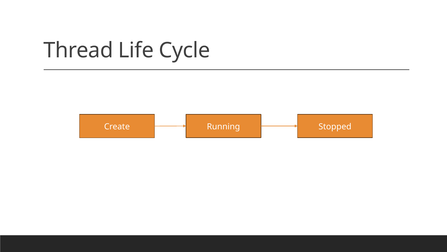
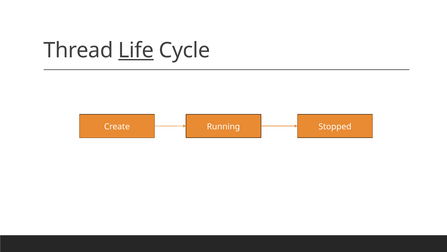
Life underline: none -> present (136, 50)
